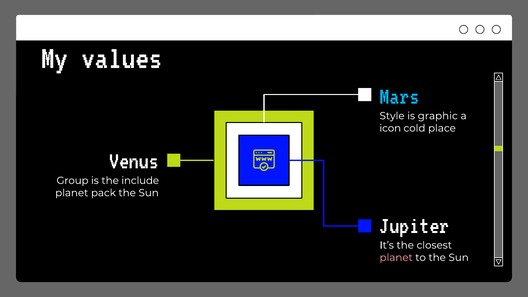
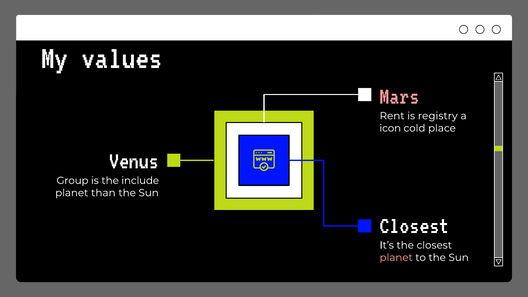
Mars colour: light blue -> pink (399, 96)
Style: Style -> Rent (392, 116)
graphic: graphic -> registry (438, 116)
pack: pack -> than (103, 193)
Jupiter: Jupiter -> Closest (414, 225)
